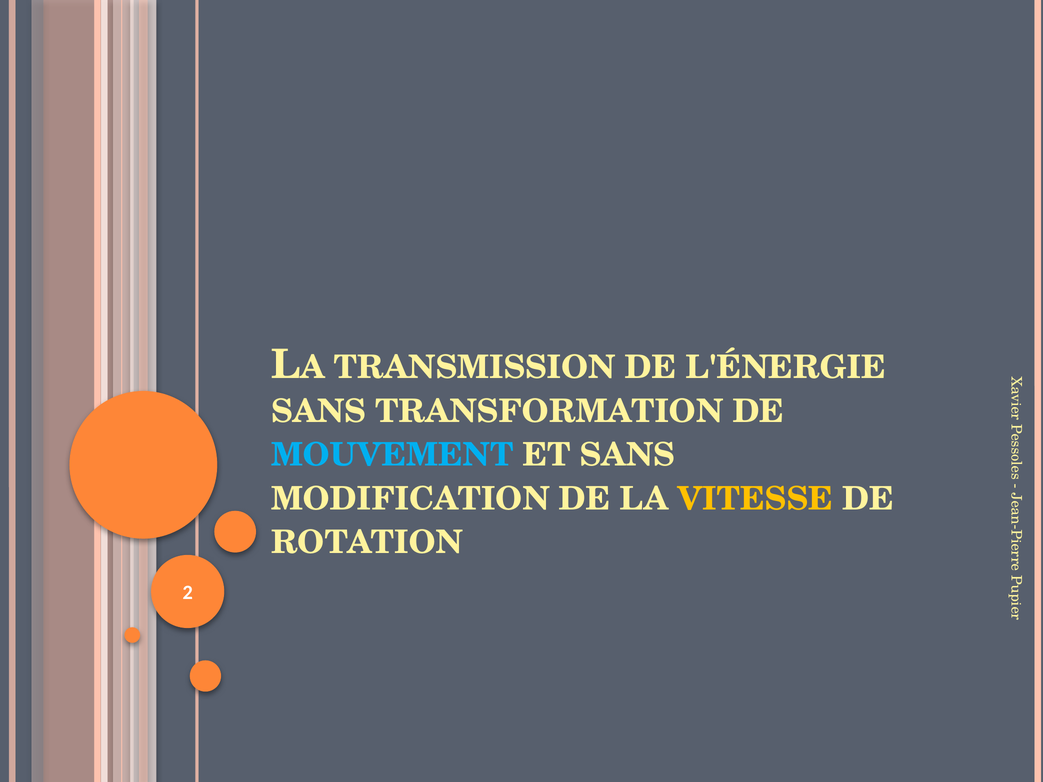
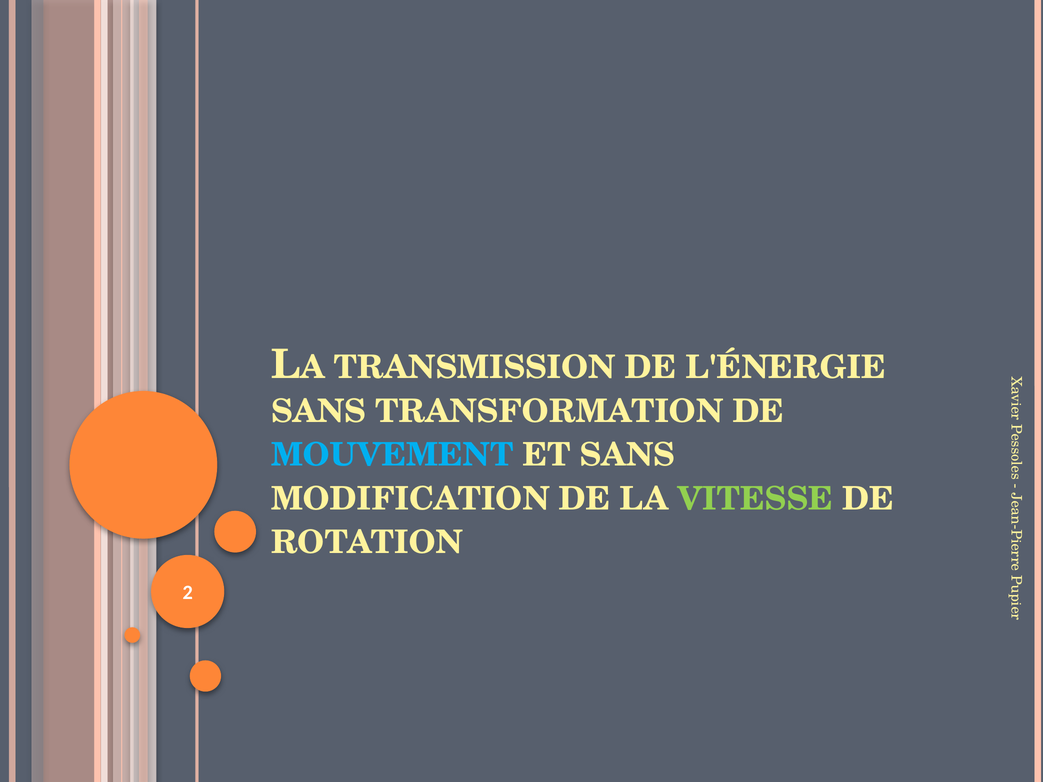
VITESSE colour: yellow -> light green (755, 499)
